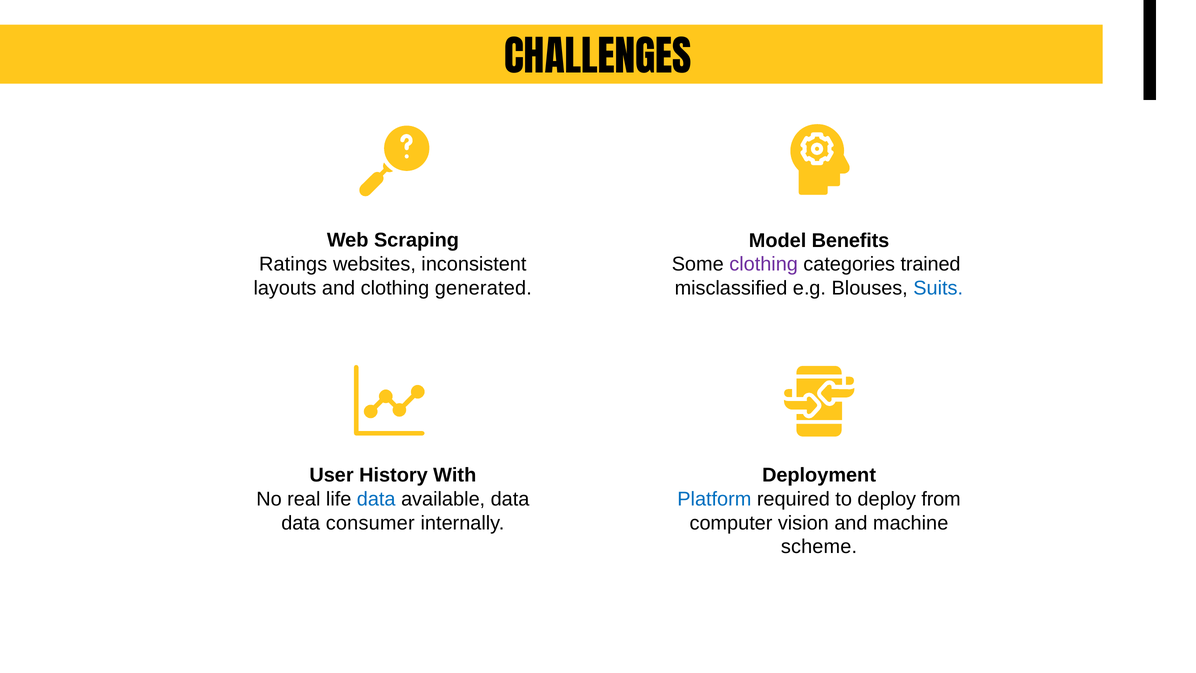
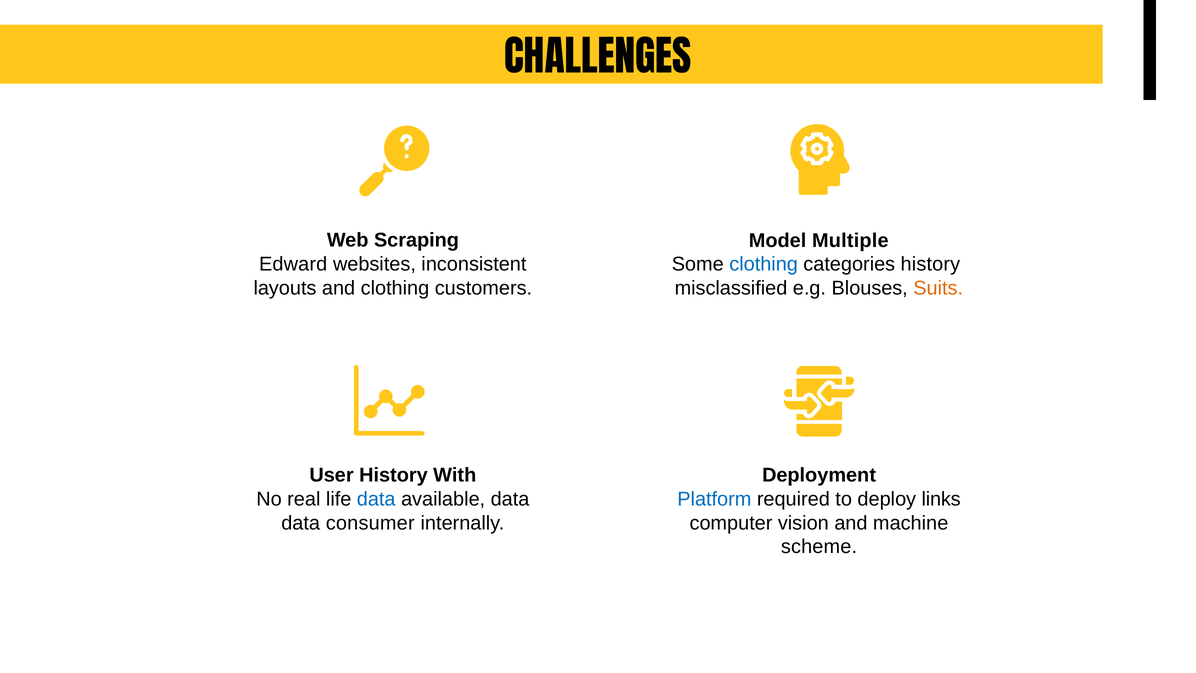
Benefits: Benefits -> Multiple (850, 240)
Ratings: Ratings -> Edward (293, 264)
clothing colour: purple -> blue (764, 264)
categories trained: trained -> history (930, 264)
generated: generated -> customers (483, 288)
Suits colour: blue -> orange (938, 288)
from: from -> links (941, 499)
